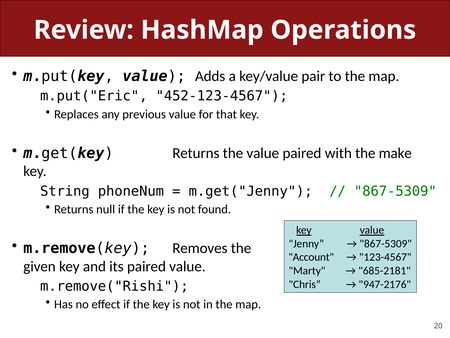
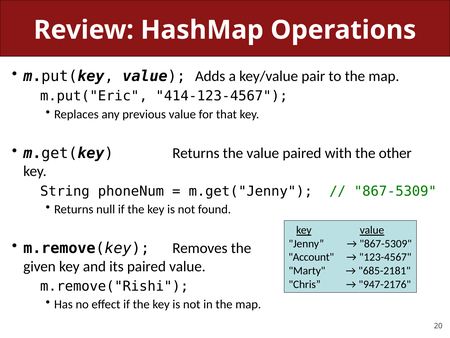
452-123-4567: 452-123-4567 -> 414-123-4567 (222, 96)
make: make -> other (395, 153)
